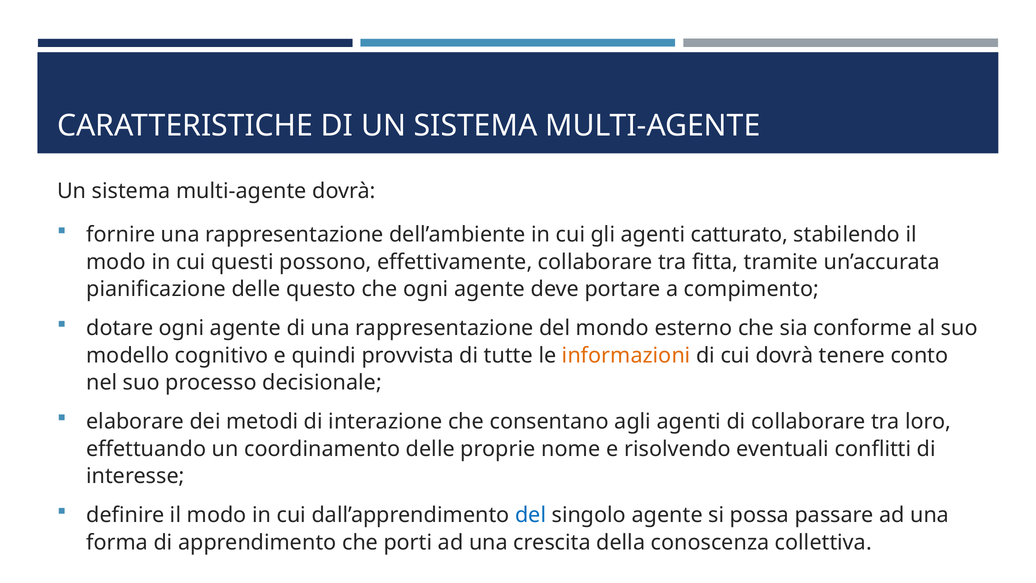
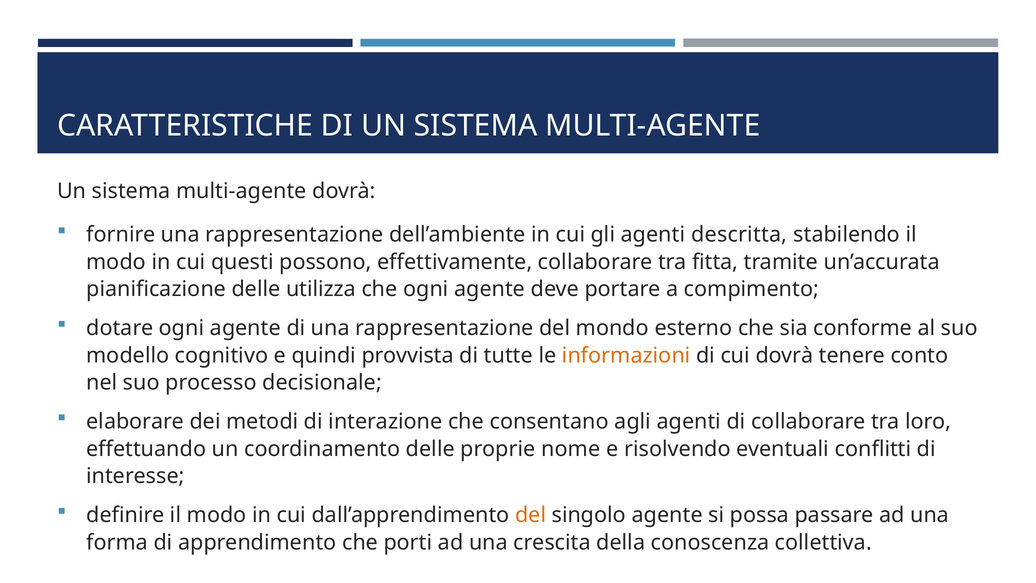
catturato: catturato -> descritta (739, 235)
questo: questo -> utilizza (321, 289)
del colour: blue -> orange (531, 515)
